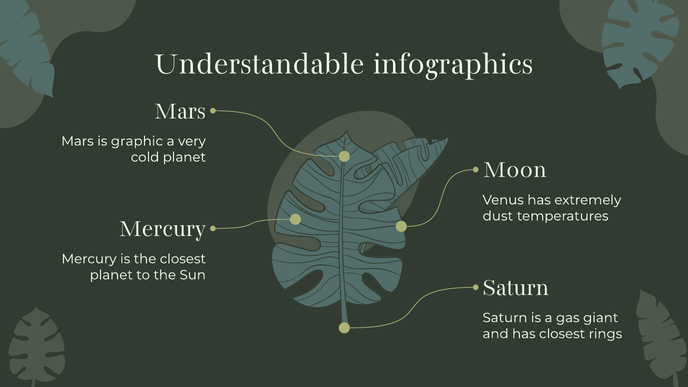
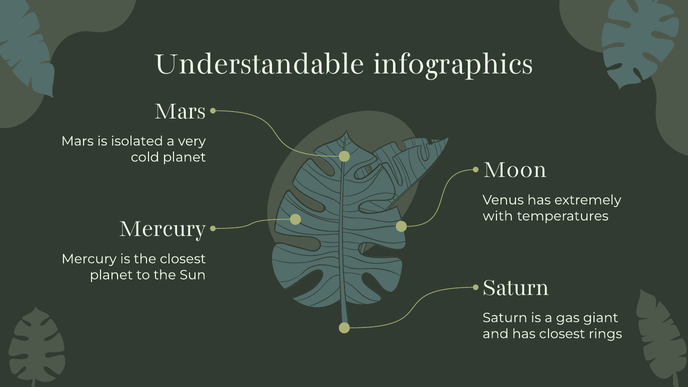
graphic: graphic -> isolated (137, 141)
dust: dust -> with (498, 216)
